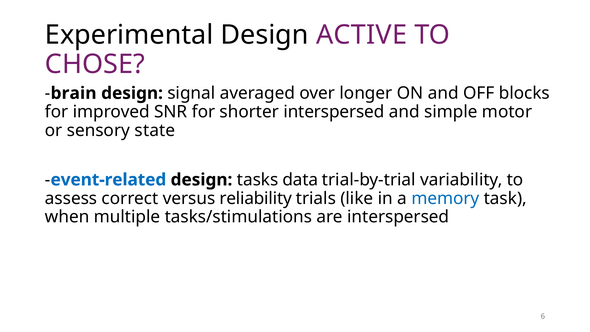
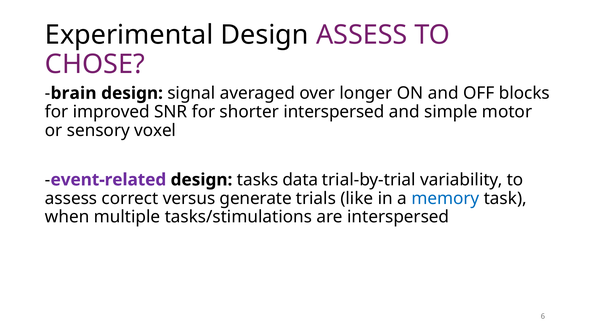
Design ACTIVE: ACTIVE -> ASSESS (362, 35)
state: state -> voxel (155, 130)
event-related colour: blue -> purple (108, 180)
reliability: reliability -> generate (256, 198)
